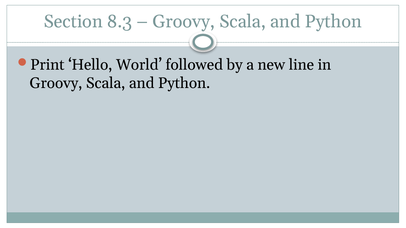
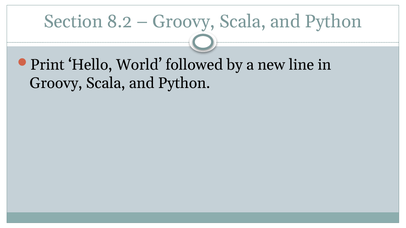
8.3: 8.3 -> 8.2 (120, 22)
